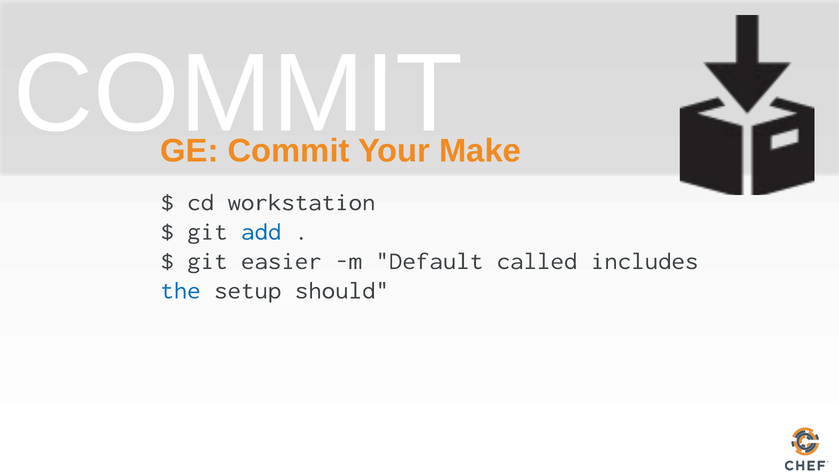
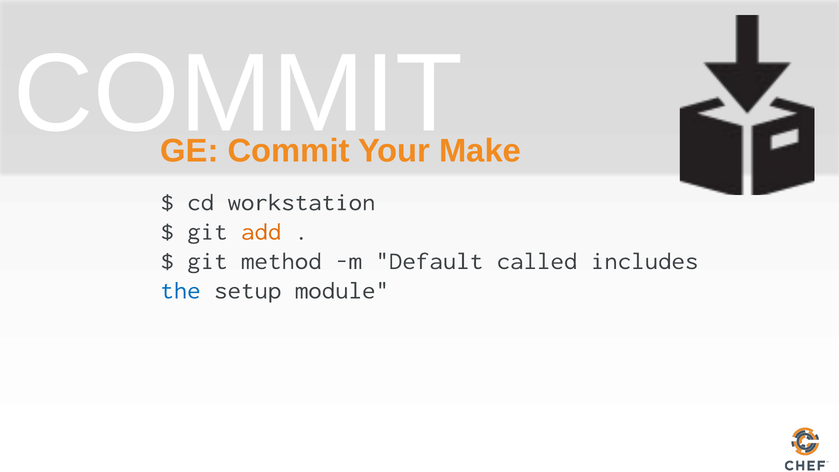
add colour: blue -> orange (261, 231)
easier: easier -> method (281, 261)
should: should -> module (342, 290)
